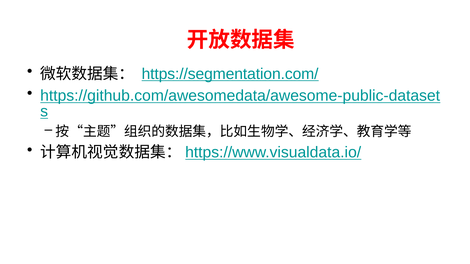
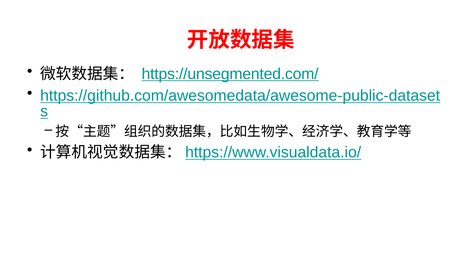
https://segmentation.com/: https://segmentation.com/ -> https://unsegmented.com/ (230, 74)
